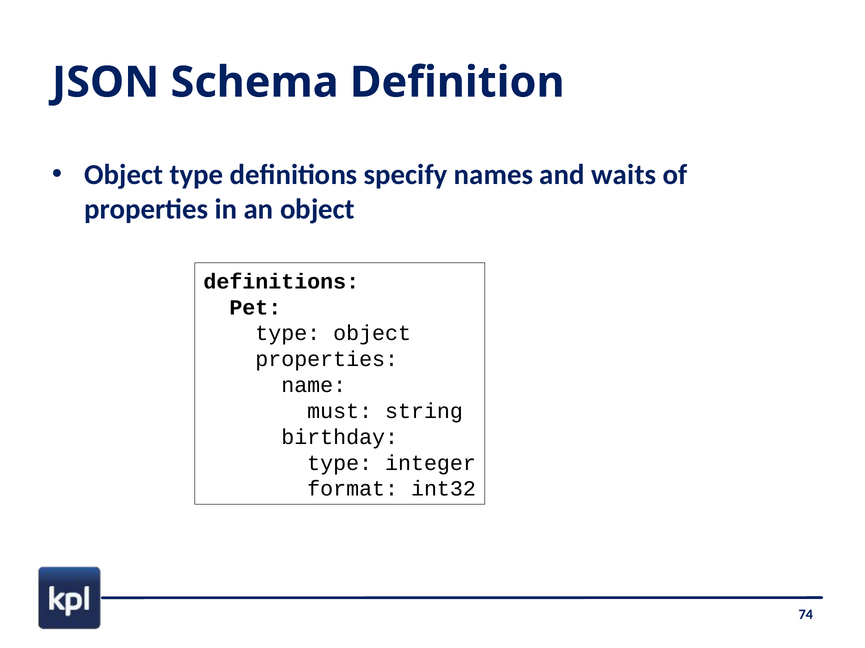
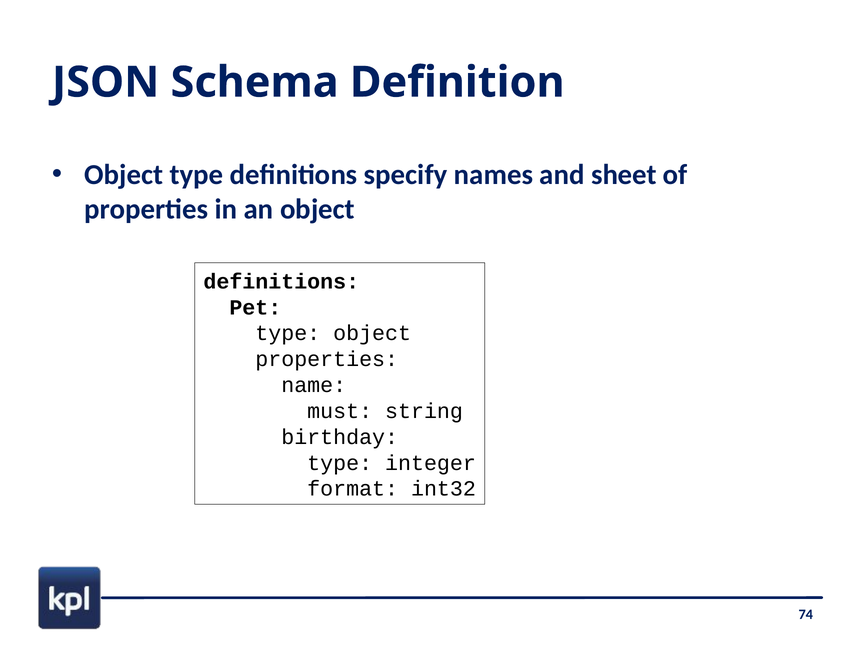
waits: waits -> sheet (624, 175)
